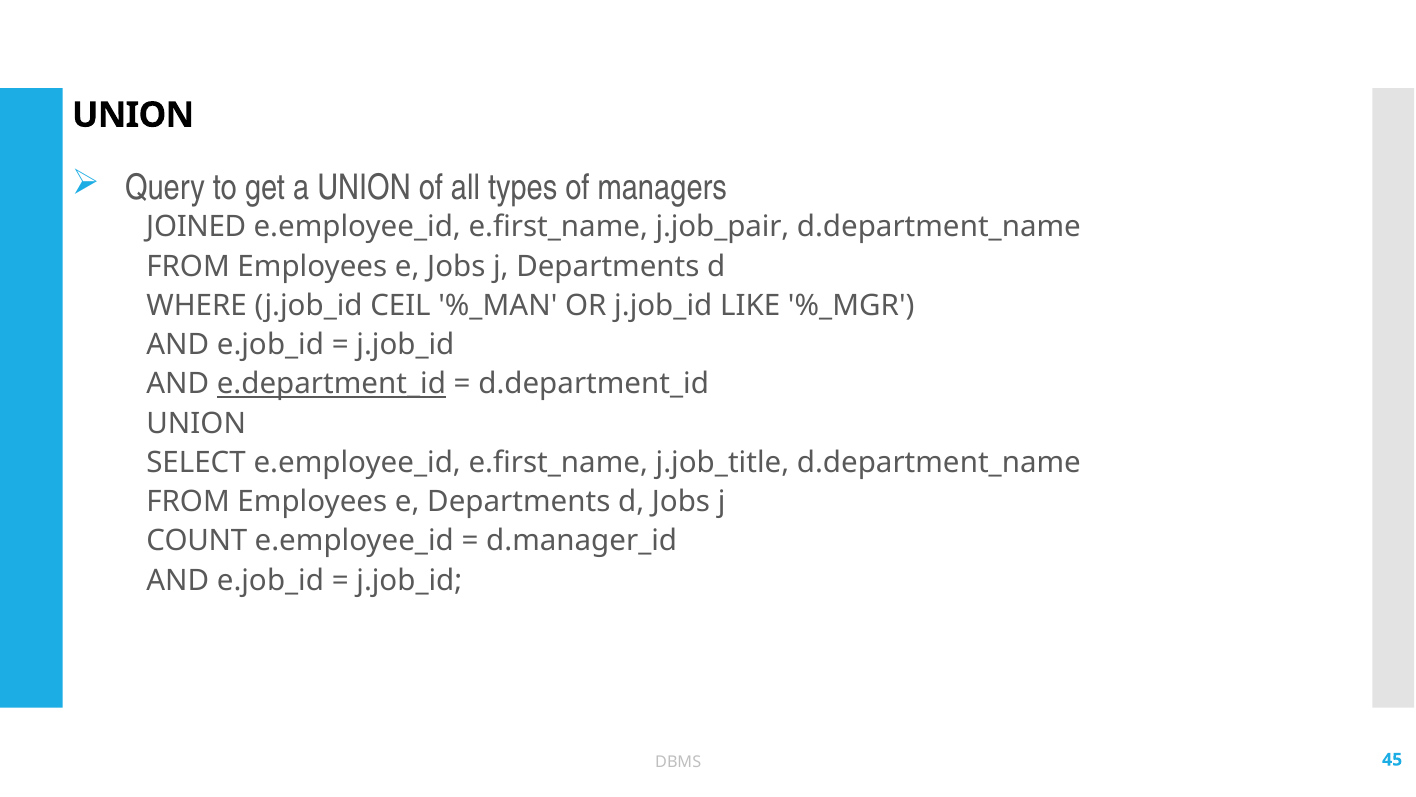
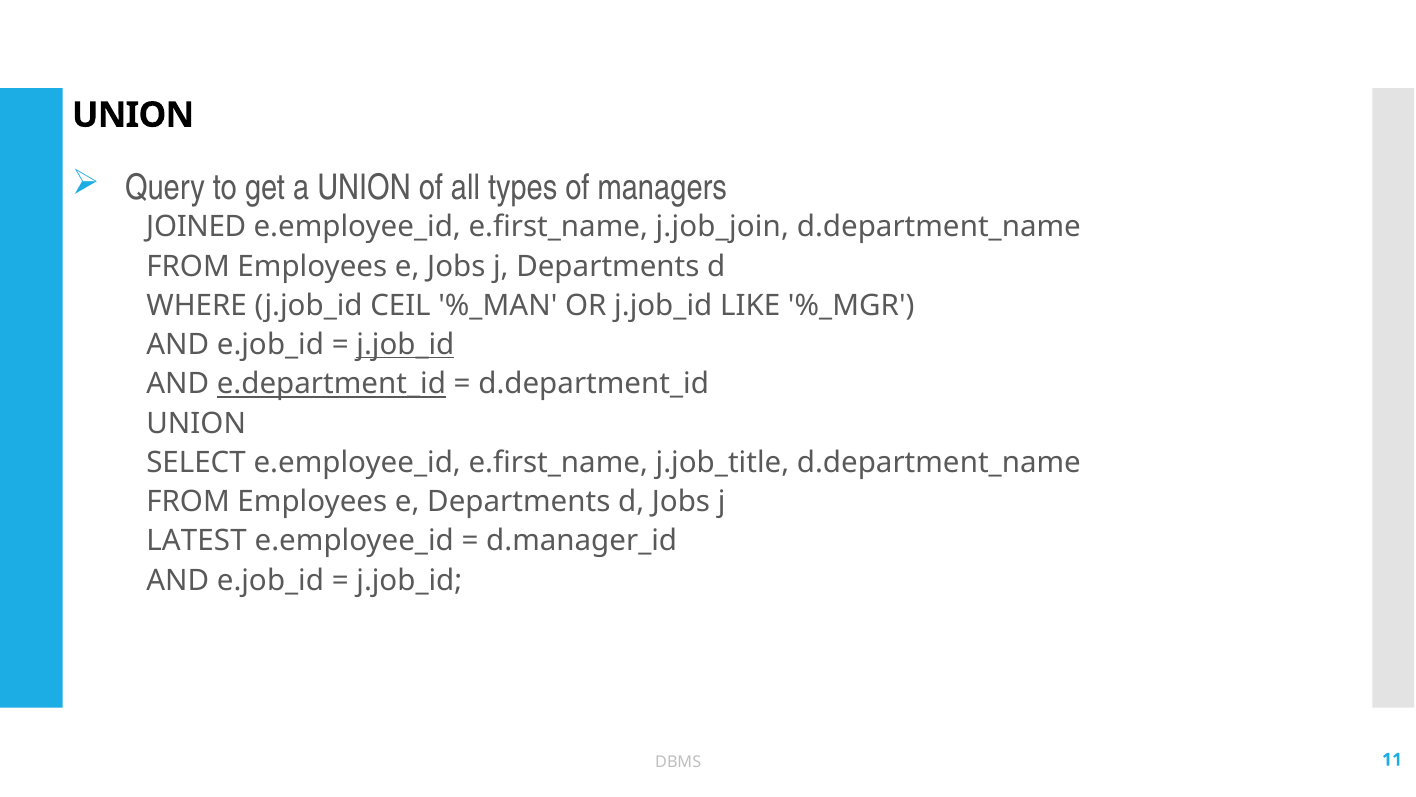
j.job_pair: j.job_pair -> j.job_join (722, 227)
j.job_id underline: none -> present (405, 345)
COUNT: COUNT -> LATEST (197, 541)
45: 45 -> 11 (1392, 759)
